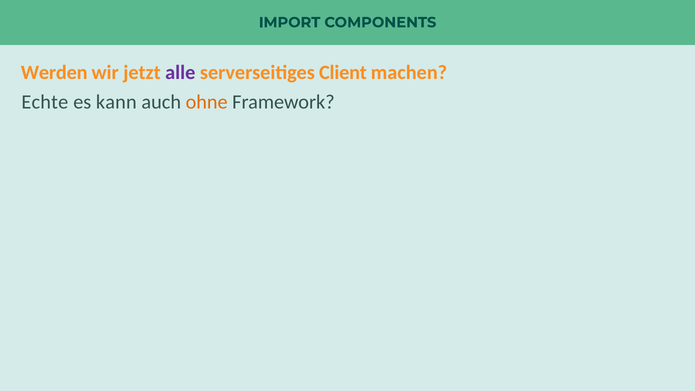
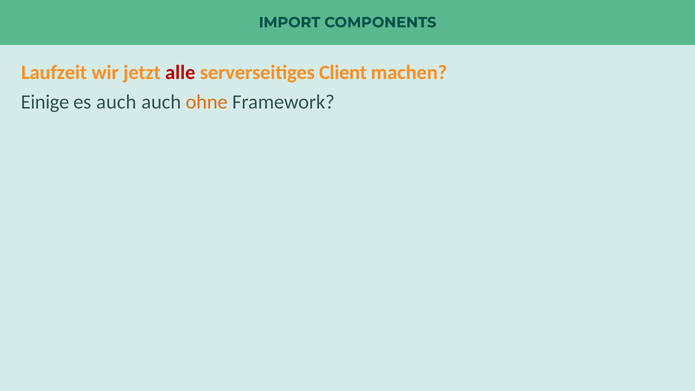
Werden: Werden -> Laufzeit (54, 73)
alle colour: purple -> red (180, 73)
Echte: Echte -> Einige (45, 102)
es kann: kann -> auch (116, 102)
